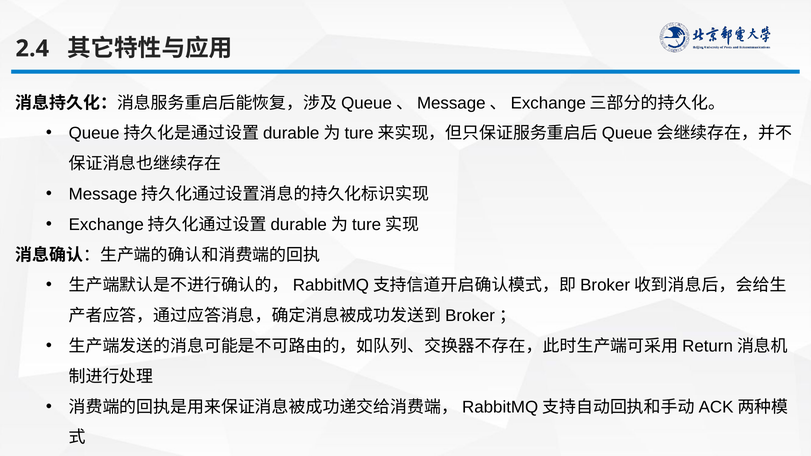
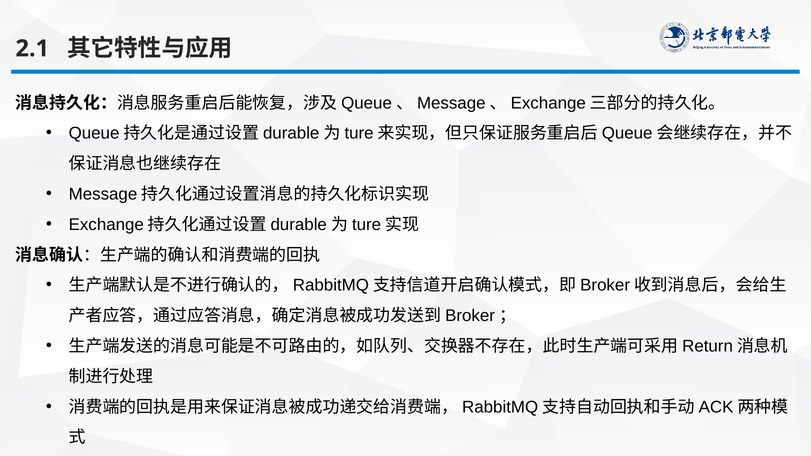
2.4: 2.4 -> 2.1 (32, 48)
